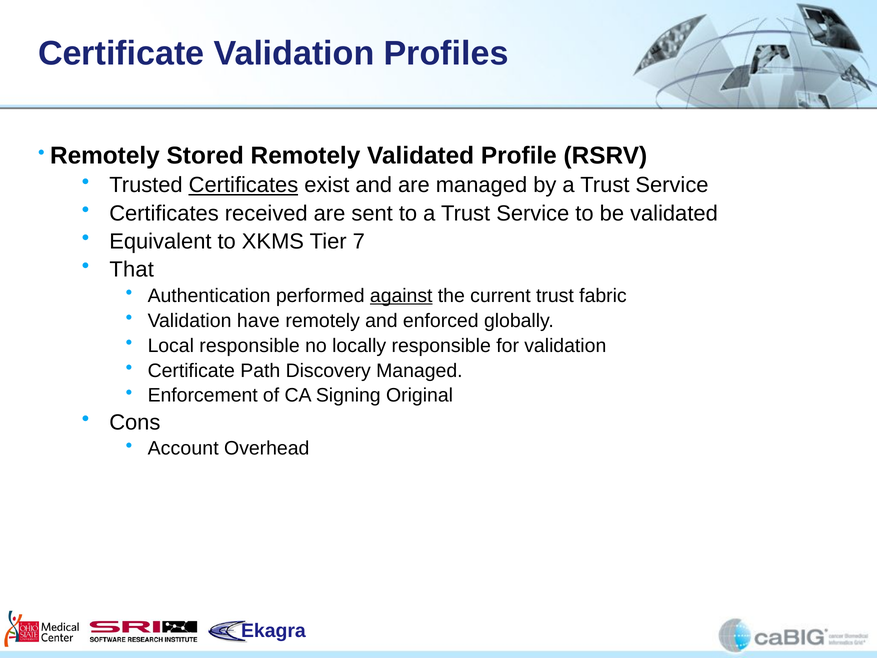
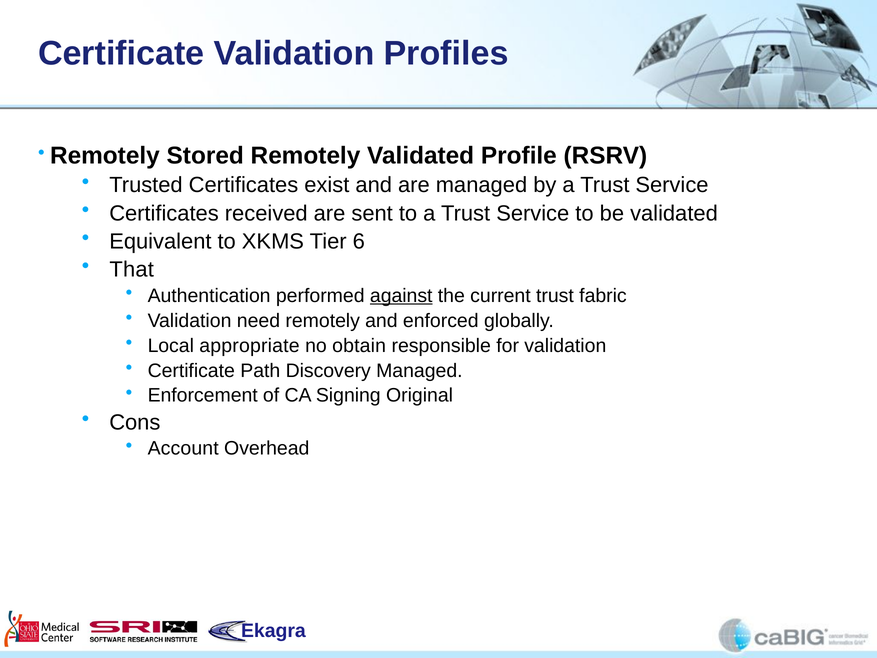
Certificates underline: present -> none (243, 185)
7: 7 -> 6 (359, 241)
have: have -> need (258, 321)
Local responsible: responsible -> appropriate (249, 346)
locally: locally -> obtain (359, 346)
